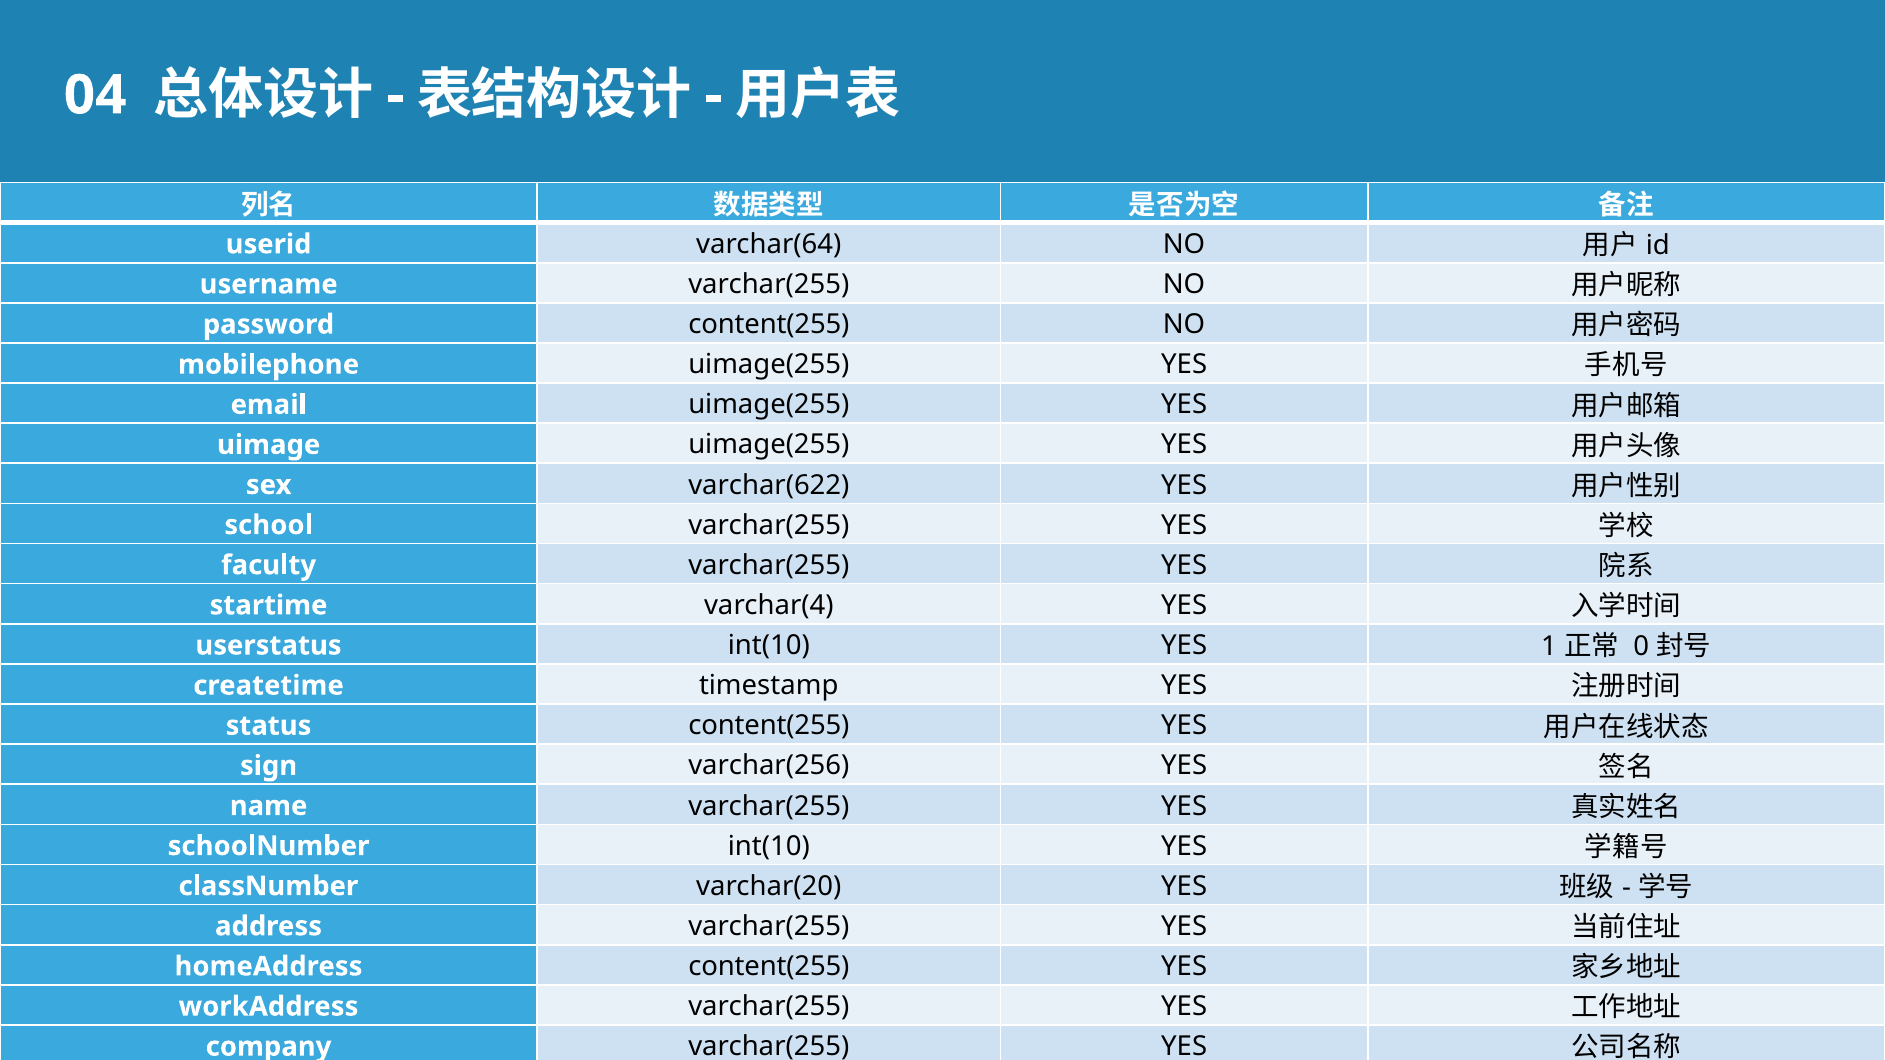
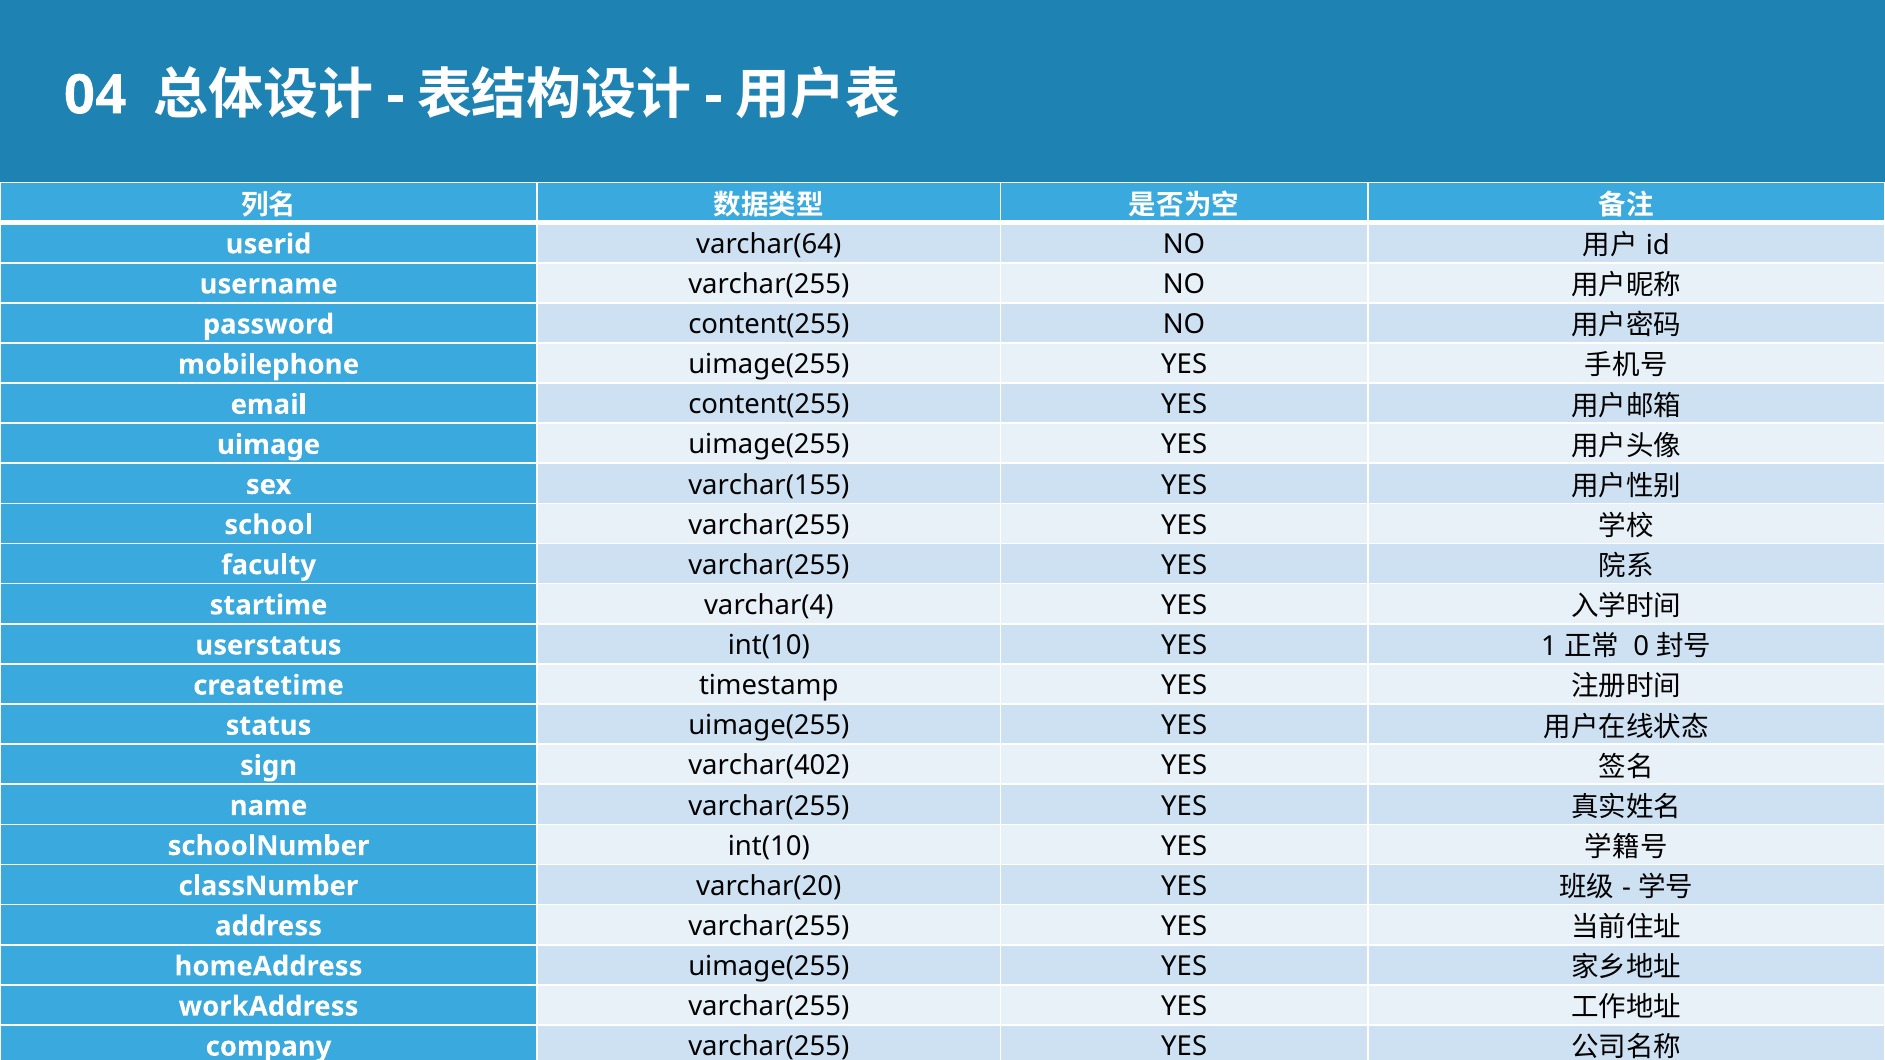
uimage(255: uimage(255 -> content(255 (769, 405)
varchar(622: varchar(622 -> varchar(155 (769, 485)
content(255: content(255 -> uimage(255 (769, 726)
varchar(256: varchar(256 -> varchar(402 (769, 766)
content(255: content(255 -> uimage(255 (769, 967)
